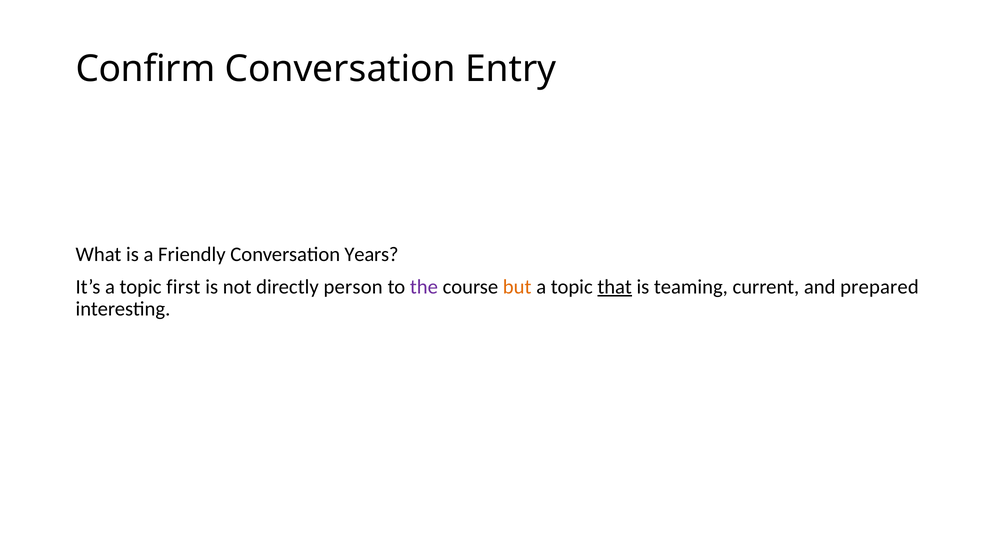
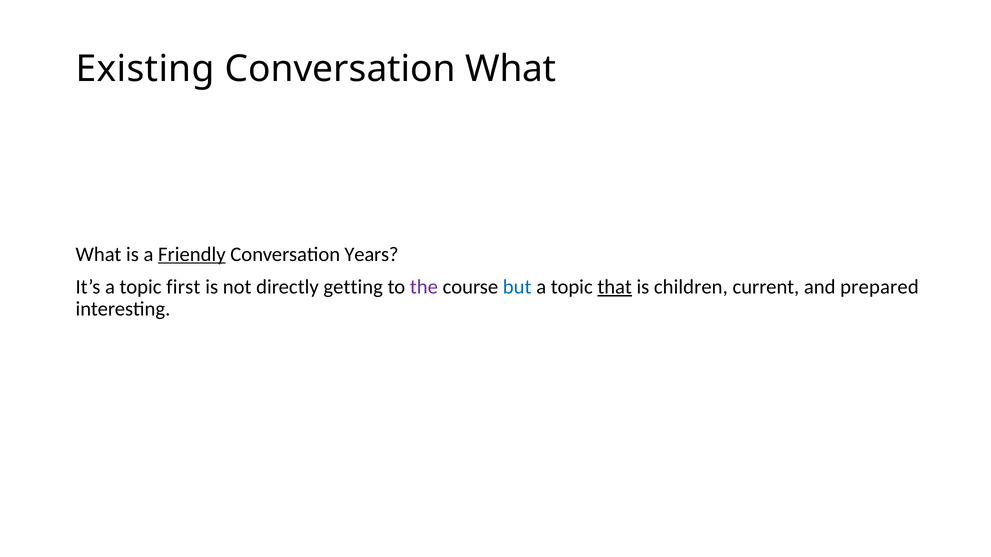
Confirm: Confirm -> Existing (145, 69)
Conversation Entry: Entry -> What (511, 69)
Friendly underline: none -> present (192, 254)
person: person -> getting (353, 287)
but colour: orange -> blue (517, 287)
teaming: teaming -> children (691, 287)
